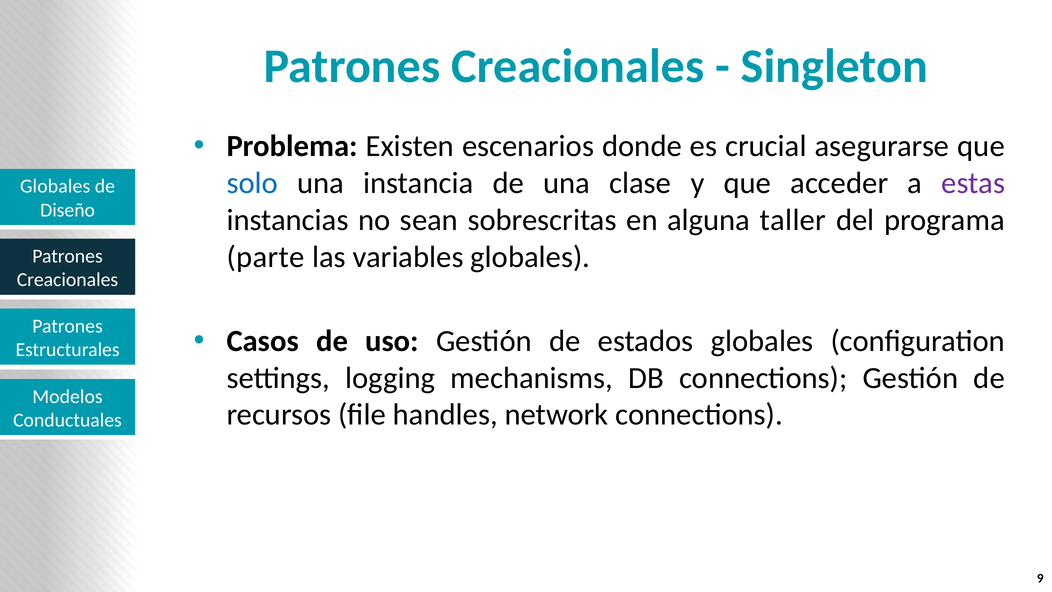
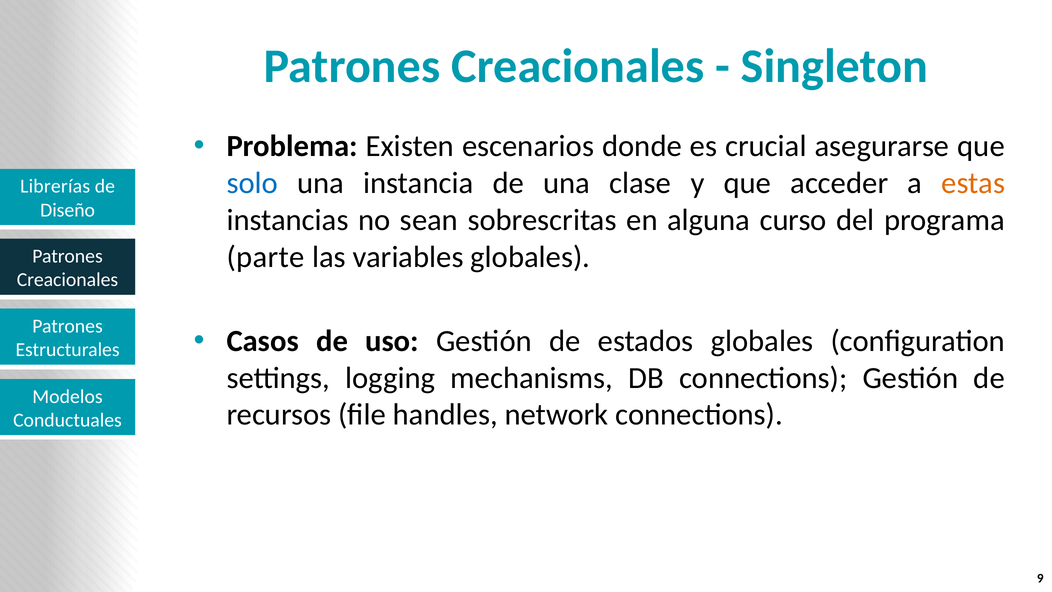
estas colour: purple -> orange (973, 183)
Globales: Globales -> Librerías (55, 186)
taller: taller -> curso (793, 220)
